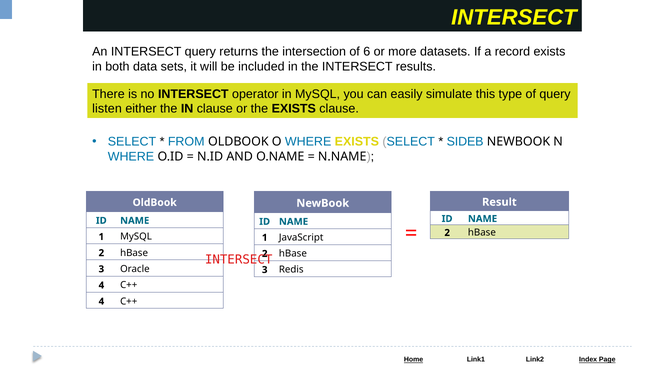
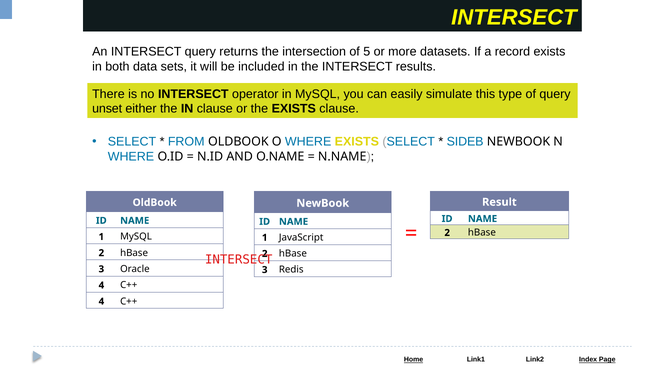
6: 6 -> 5 (367, 52)
listen: listen -> unset (107, 109)
